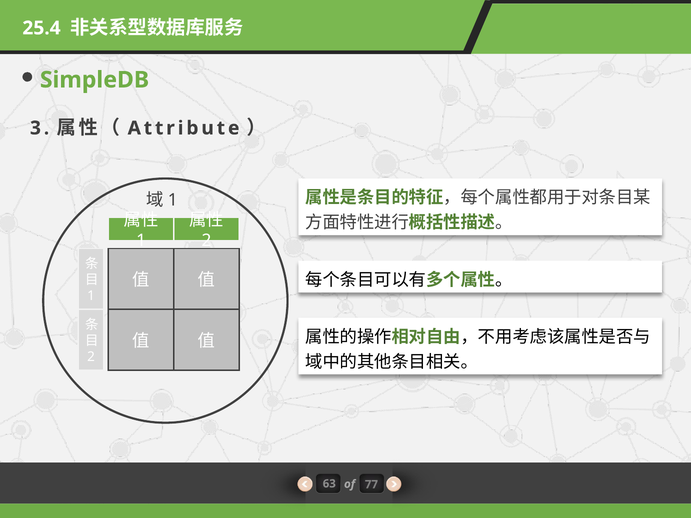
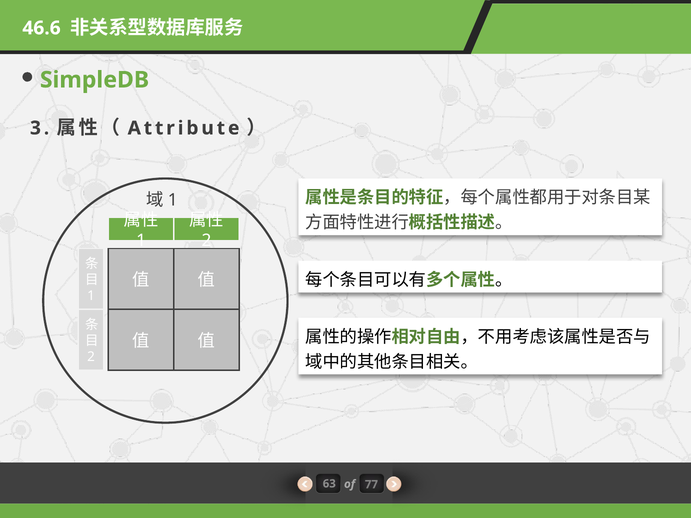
25.4: 25.4 -> 46.6 (42, 28)
